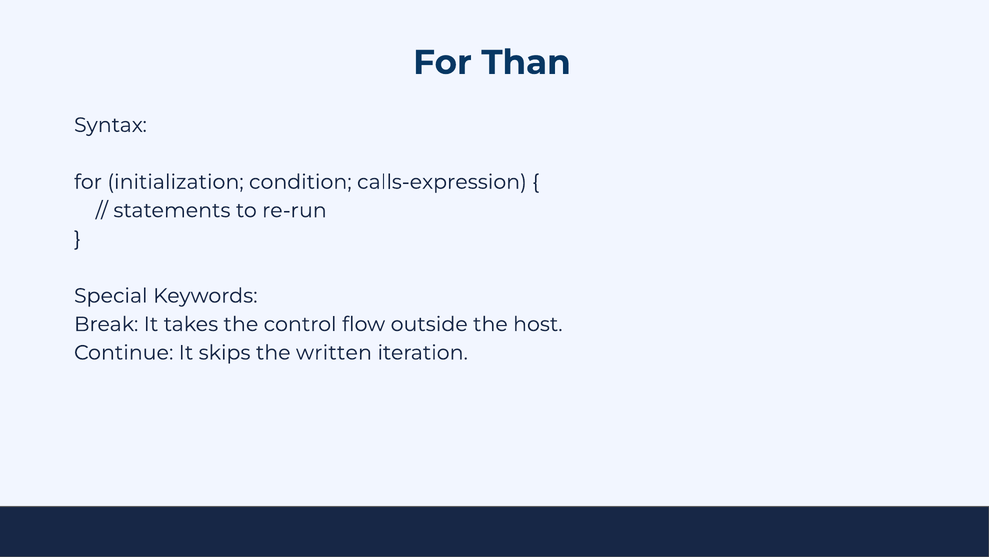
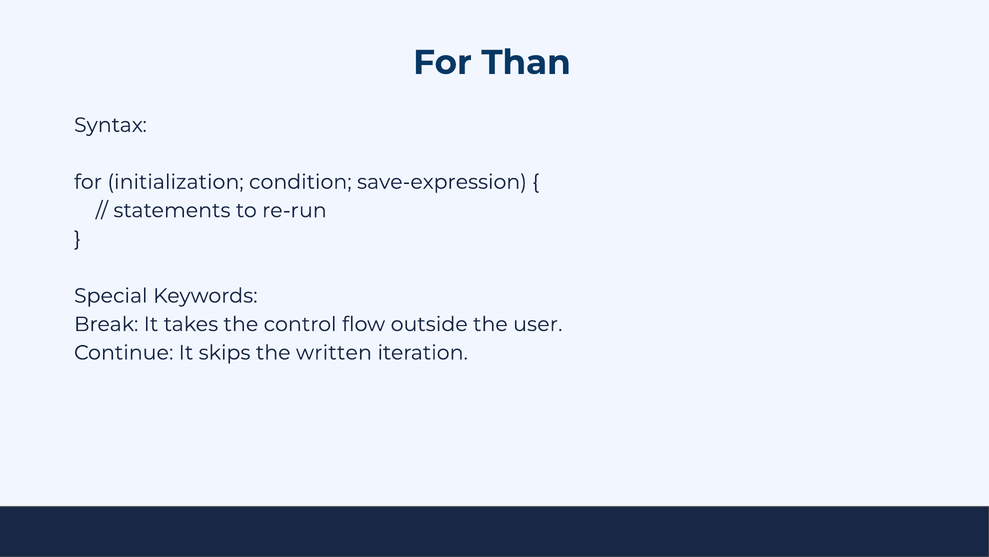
calls-expression: calls-expression -> save-expression (442, 182)
host: host -> user (538, 324)
